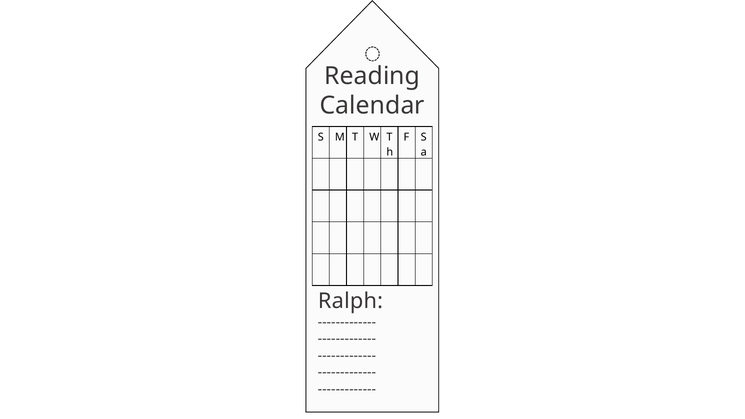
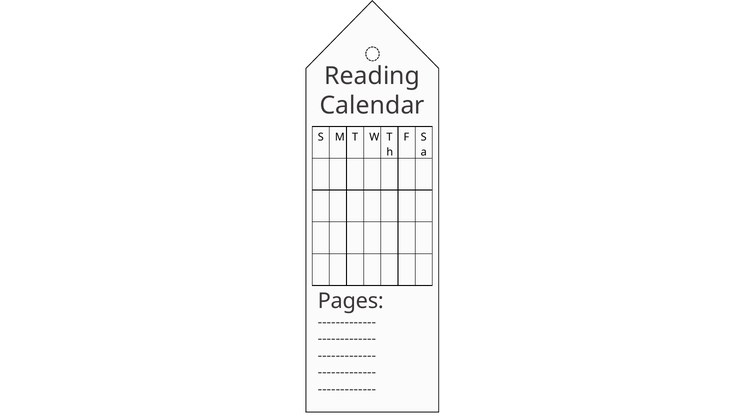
Ralph: Ralph -> Pages (351, 301)
